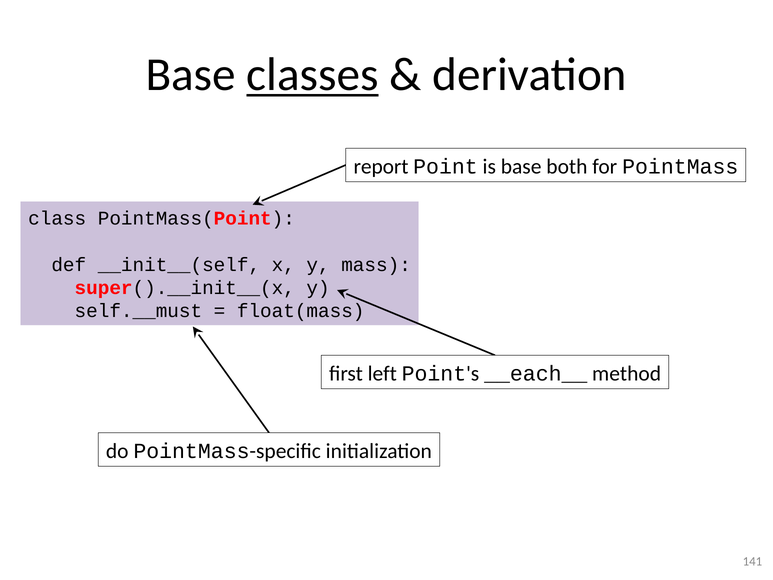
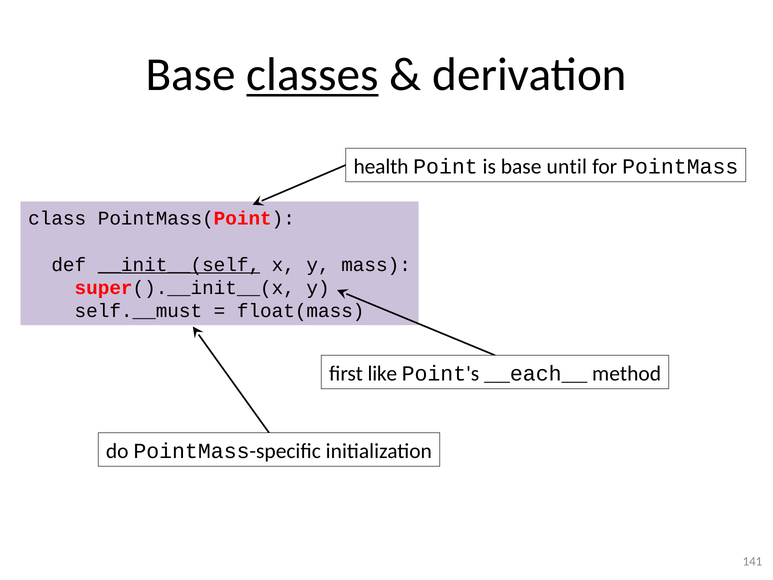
report: report -> health (381, 166)
both: both -> until (567, 166)
__init__(self underline: none -> present (179, 265)
left: left -> like (382, 373)
